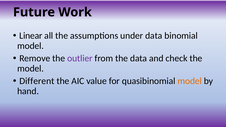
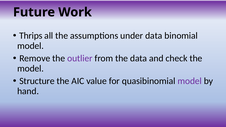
Linear: Linear -> Thrips (31, 36)
Different: Different -> Structure (37, 81)
model colour: orange -> purple (190, 81)
